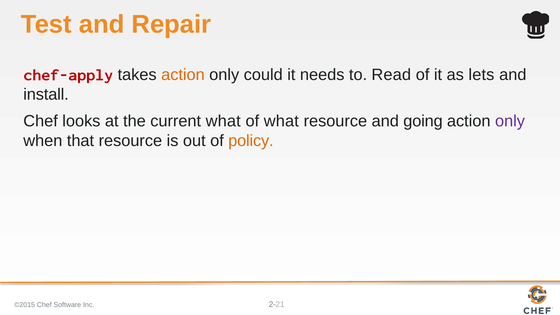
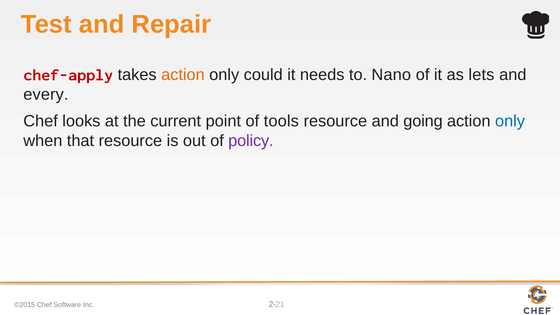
Read: Read -> Nano (391, 75)
install: install -> every (46, 95)
current what: what -> point (223, 121)
of what: what -> tools (281, 121)
only colour: purple -> blue (510, 121)
policy colour: orange -> purple (251, 141)
